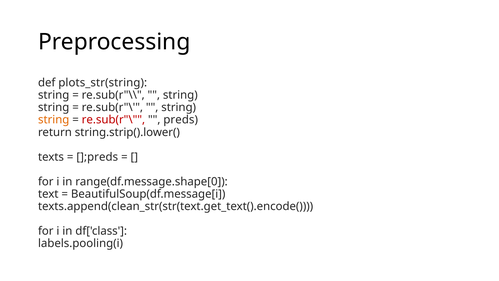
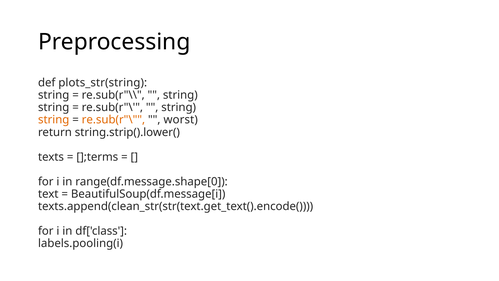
re.sub(r"\ colour: red -> orange (113, 120)
preds: preds -> worst (181, 120)
];preds: ];preds -> ];terms (97, 157)
